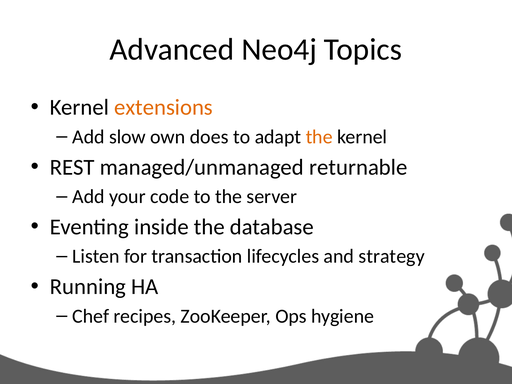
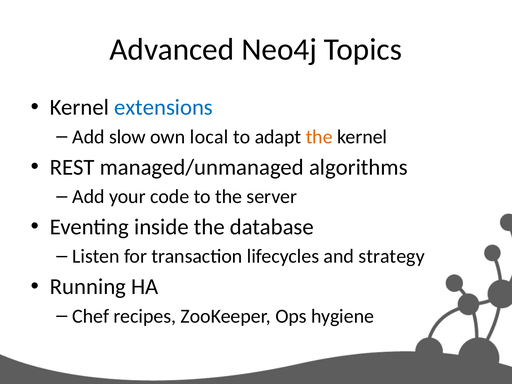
extensions colour: orange -> blue (164, 107)
does: does -> local (209, 137)
returnable: returnable -> algorithms (358, 167)
